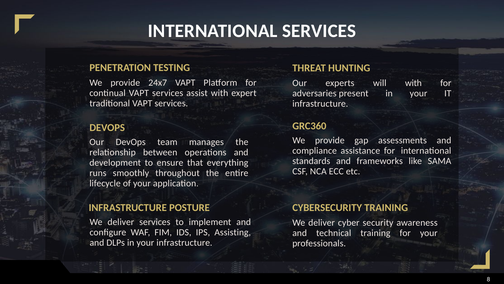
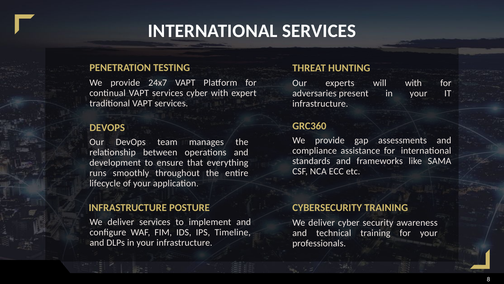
services assist: assist -> cyber (197, 93)
Assisting: Assisting -> Timeline (233, 232)
